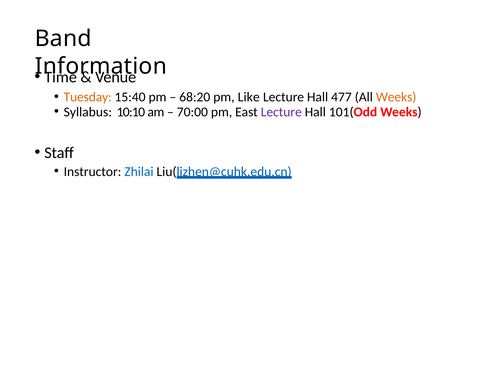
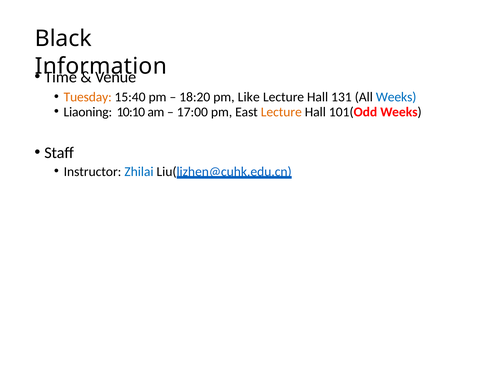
Band: Band -> Black (63, 39)
68:20: 68:20 -> 18:20 (195, 97)
477: 477 -> 131 (341, 97)
Weeks colour: orange -> blue (396, 97)
Syllabus: Syllabus -> Liaoning (88, 112)
70:00: 70:00 -> 17:00 (192, 112)
Lecture colour: purple -> orange (281, 112)
